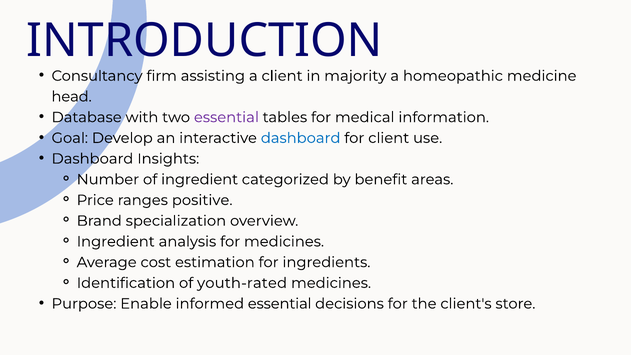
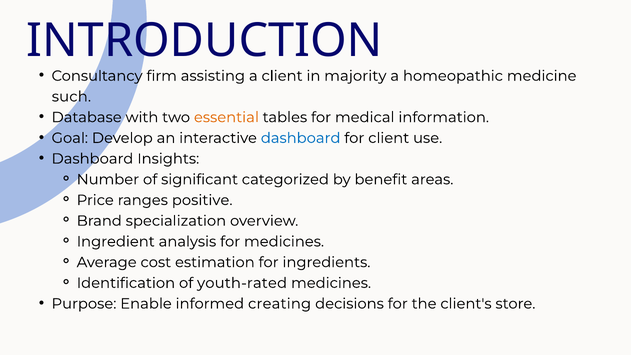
head: head -> such (71, 97)
essential colour: purple -> orange (226, 117)
of ingredient: ingredient -> significant (200, 179)
informed essential: essential -> creating (280, 304)
